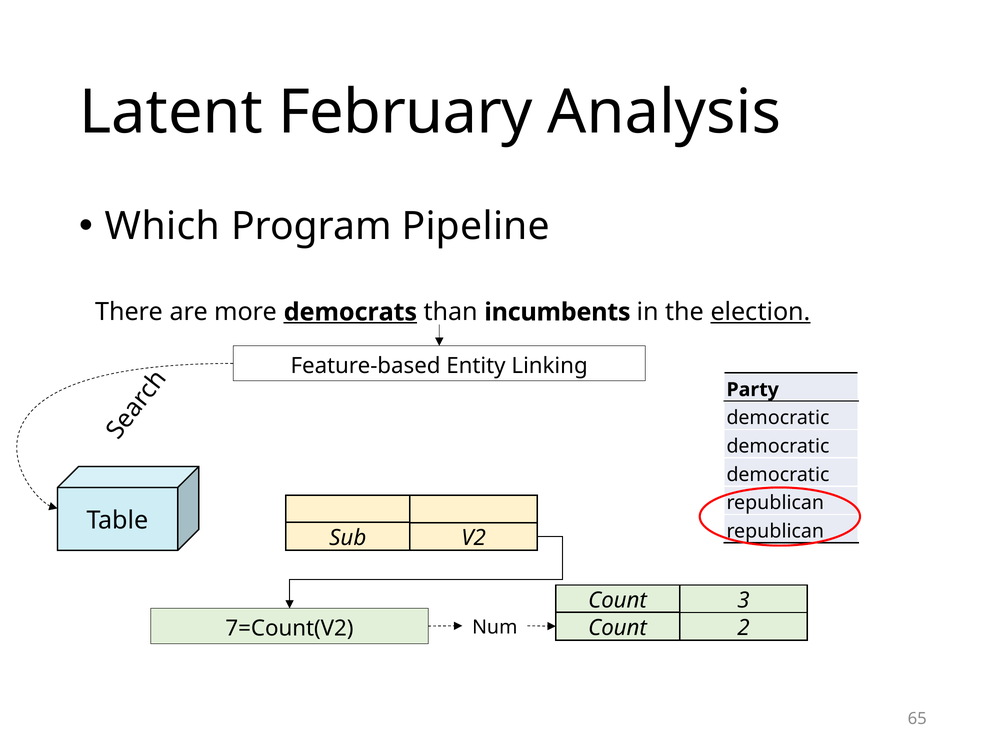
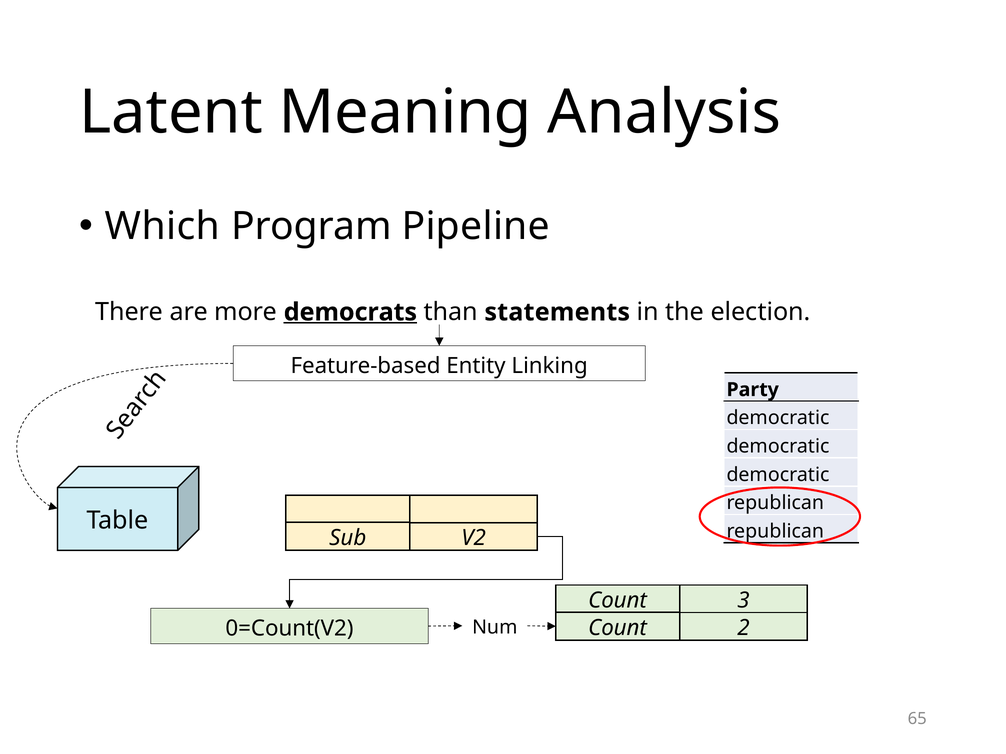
February: February -> Meaning (405, 113)
incumbents: incumbents -> statements (557, 312)
election underline: present -> none (761, 312)
7=Count(V2: 7=Count(V2 -> 0=Count(V2 (289, 629)
